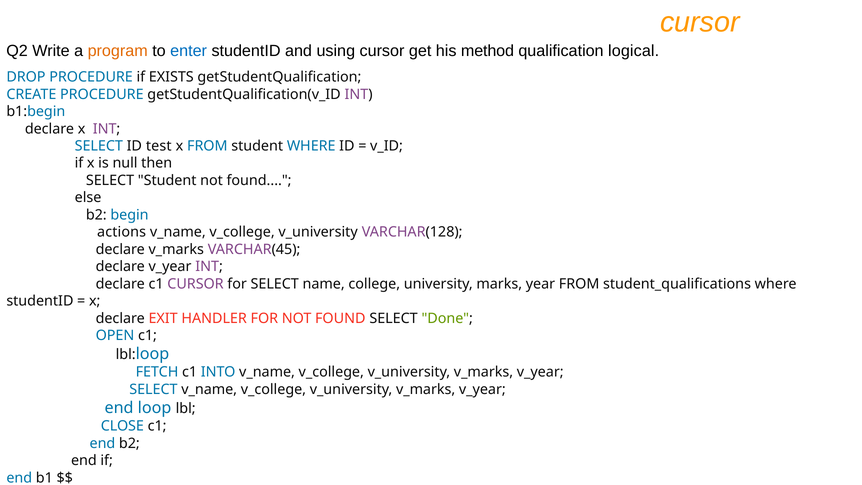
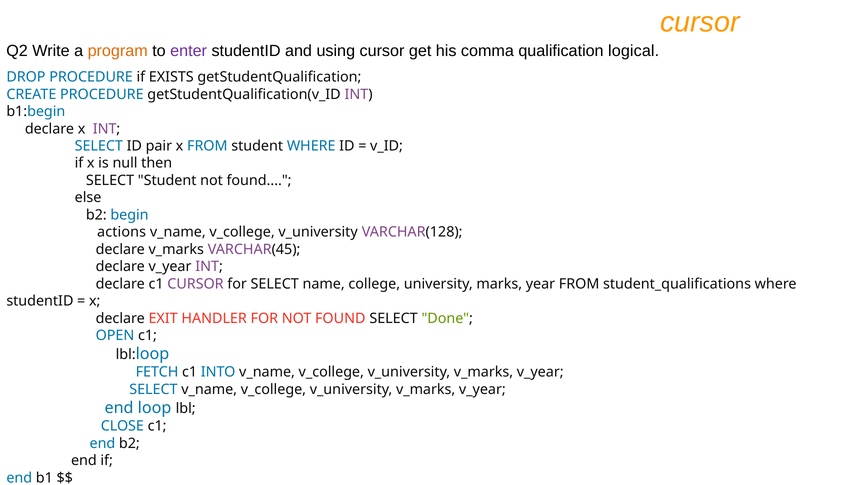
enter colour: blue -> purple (189, 51)
method: method -> comma (487, 51)
test: test -> pair (159, 146)
